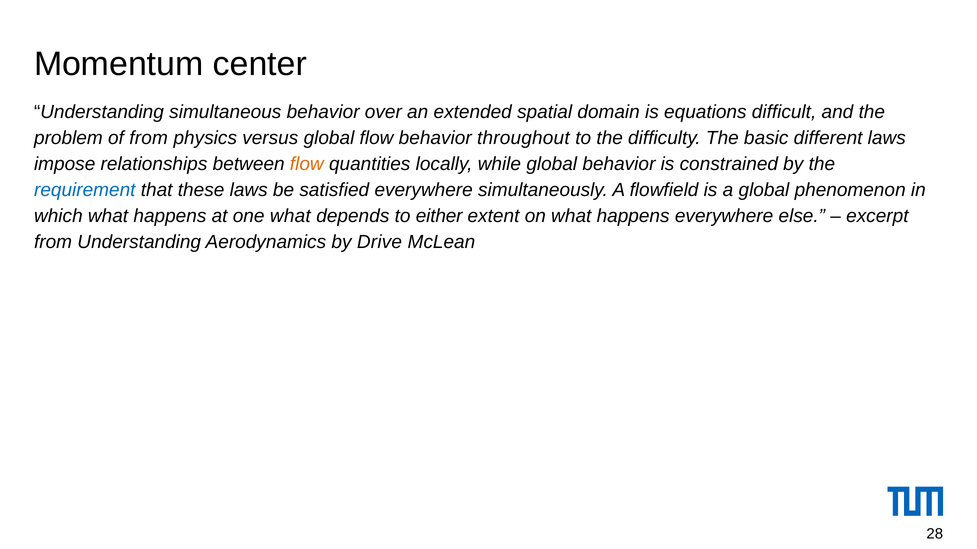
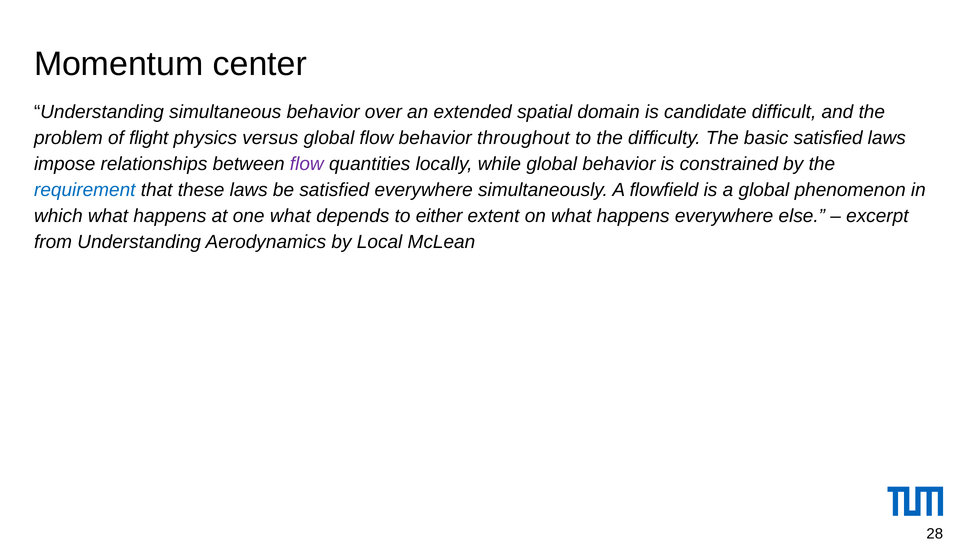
equations: equations -> candidate (705, 112)
of from: from -> flight (149, 138)
basic different: different -> satisfied (828, 138)
flow colour: orange -> purple (307, 164)
Drive: Drive -> Local (380, 242)
